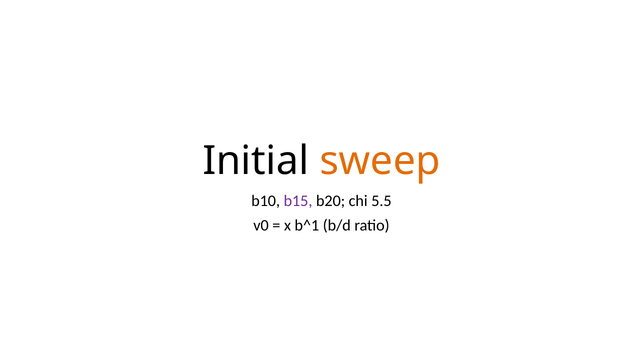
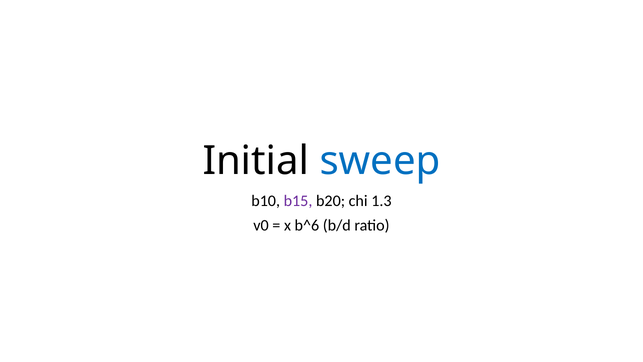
sweep colour: orange -> blue (380, 161)
5.5: 5.5 -> 1.3 (381, 201)
b^1: b^1 -> b^6 (307, 225)
